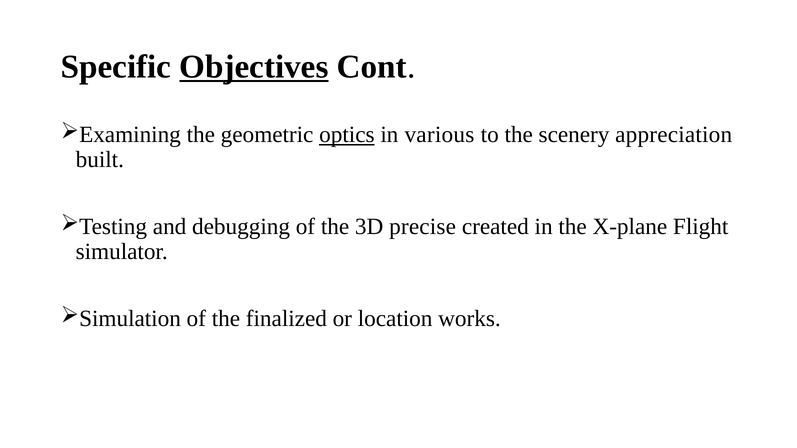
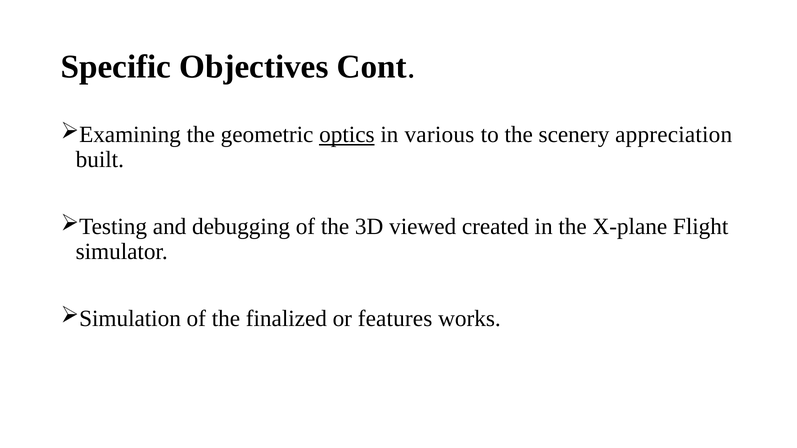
Objectives underline: present -> none (254, 67)
precise: precise -> viewed (423, 227)
location: location -> features (395, 319)
